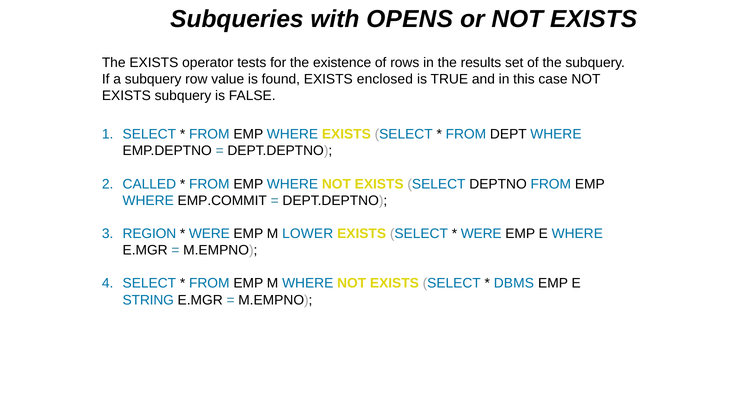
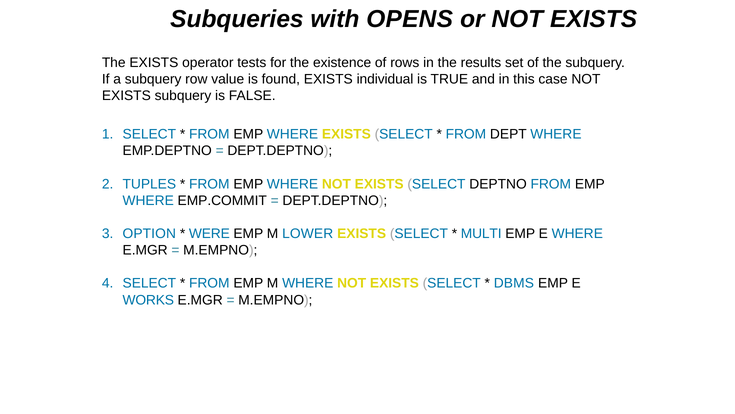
enclosed: enclosed -> individual (385, 79)
CALLED: CALLED -> TUPLES (149, 184)
REGION: REGION -> OPTION (149, 233)
WERE: WERE -> MULTI (481, 233)
STRING: STRING -> WORKS (148, 300)
